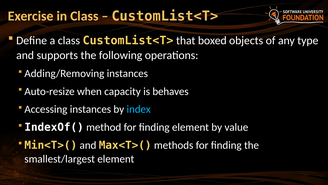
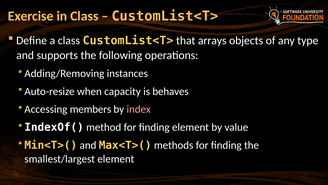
boxed: boxed -> arrays (212, 40)
Accessing instances: instances -> members (90, 109)
index colour: light blue -> pink (139, 109)
